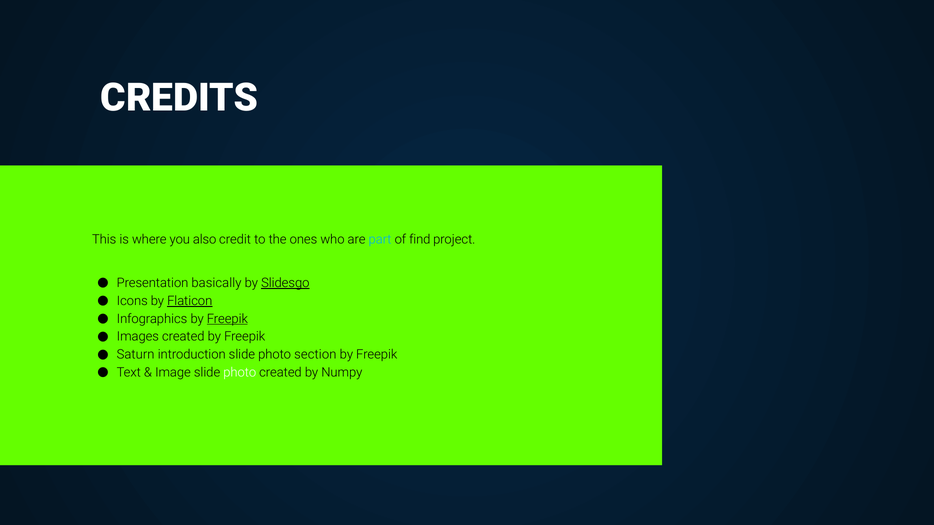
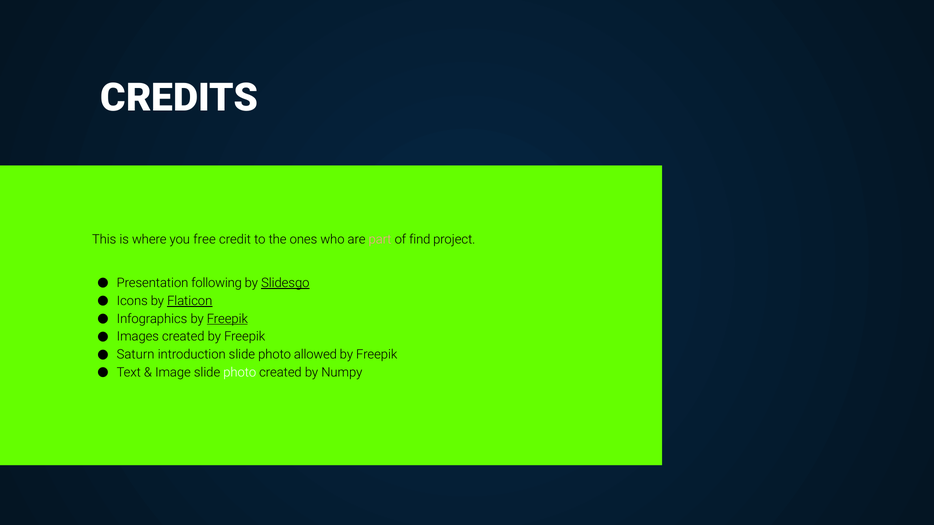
also: also -> free (205, 240)
part colour: light blue -> pink (380, 240)
basically: basically -> following (217, 283)
section: section -> allowed (315, 355)
